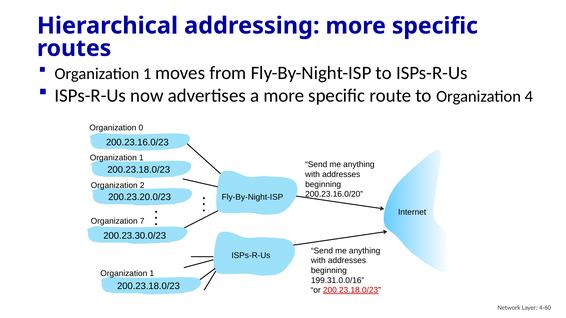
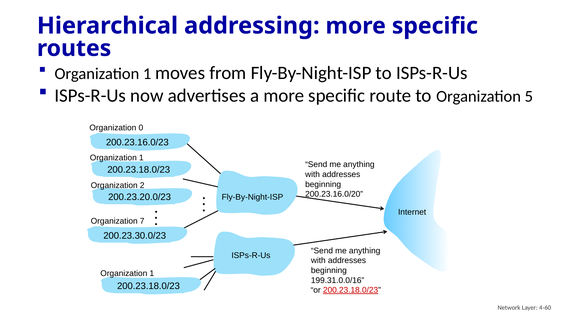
4: 4 -> 5 (529, 96)
